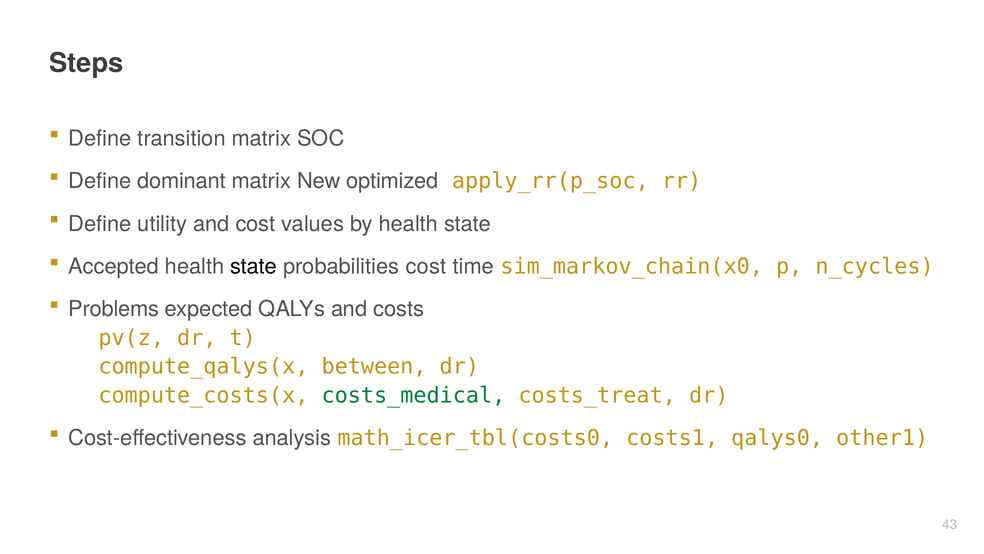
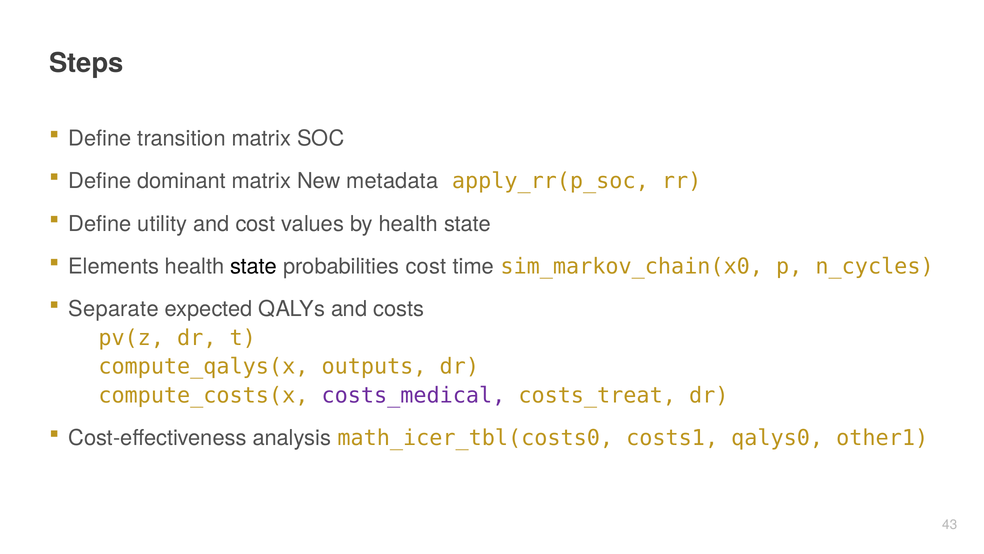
optimized: optimized -> metadata (392, 181)
Accepted: Accepted -> Elements (114, 266)
Problems: Problems -> Separate (114, 309)
between: between -> outputs (374, 366)
costs_medical colour: green -> purple (413, 395)
